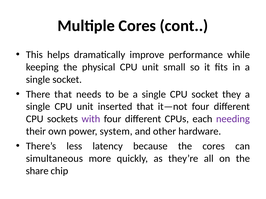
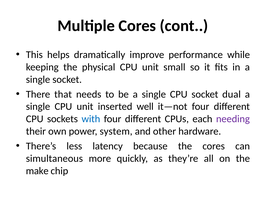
they: they -> dual (232, 94)
inserted that: that -> well (145, 107)
with colour: purple -> blue (91, 119)
share: share -> make (37, 171)
